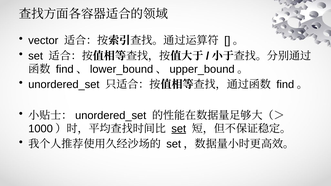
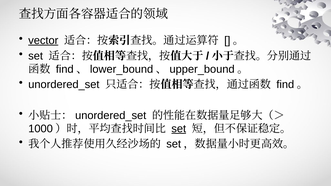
vector underline: none -> present (43, 41)
